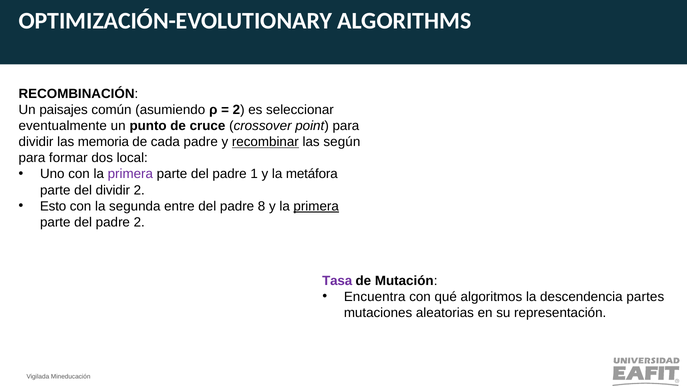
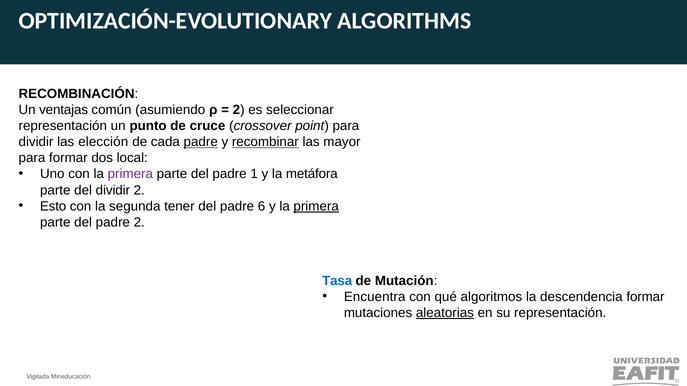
paisajes: paisajes -> ventajas (64, 110)
eventualmente: eventualmente -> representación (63, 126)
memoria: memoria -> elección (103, 142)
padre underline: none -> present (201, 142)
según: según -> mayor (342, 142)
entre: entre -> tener (179, 206)
8: 8 -> 6 (262, 206)
Tasa colour: purple -> blue (337, 281)
descendencia partes: partes -> formar (645, 297)
aleatorias underline: none -> present (445, 313)
